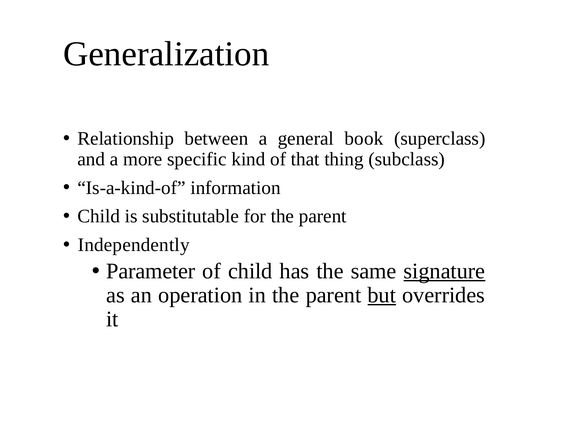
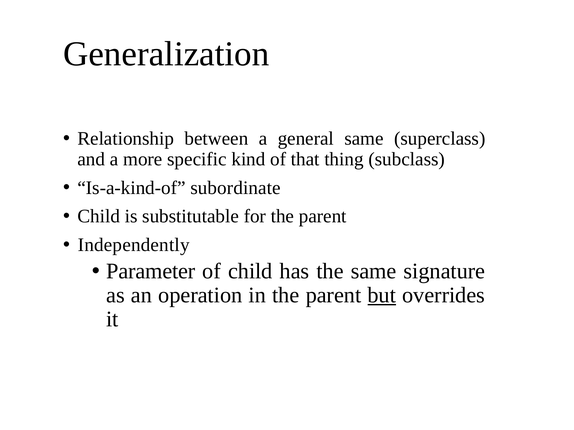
general book: book -> same (364, 139)
information: information -> subordinate (236, 188)
signature underline: present -> none (444, 271)
